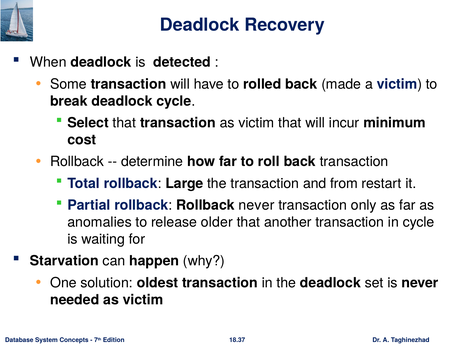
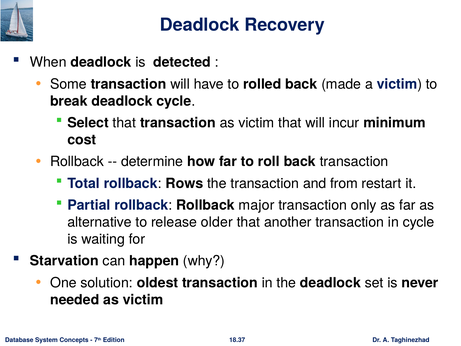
Large: Large -> Rows (184, 183)
Rollback never: never -> major (256, 205)
anomalies: anomalies -> alternative (100, 222)
